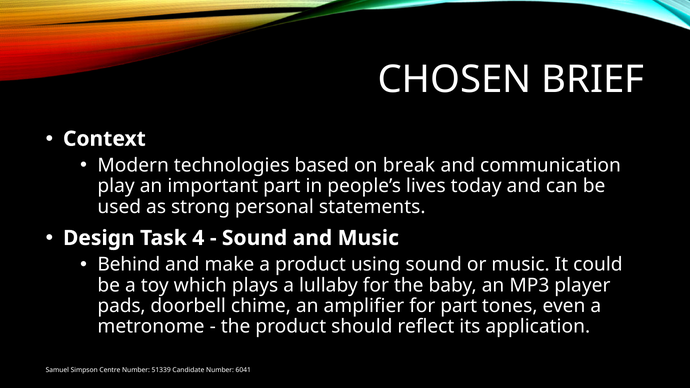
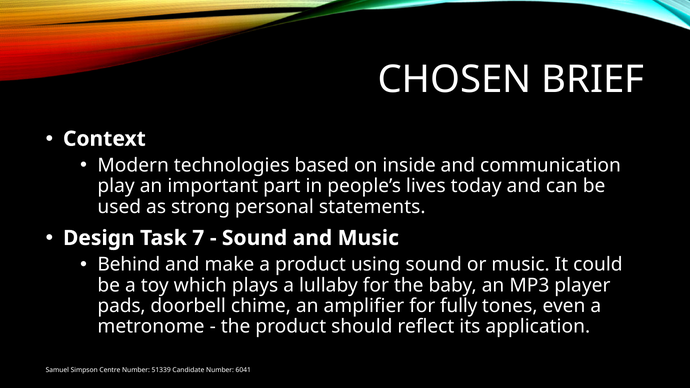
break: break -> inside (409, 165)
4: 4 -> 7 (198, 238)
for part: part -> fully (459, 306)
